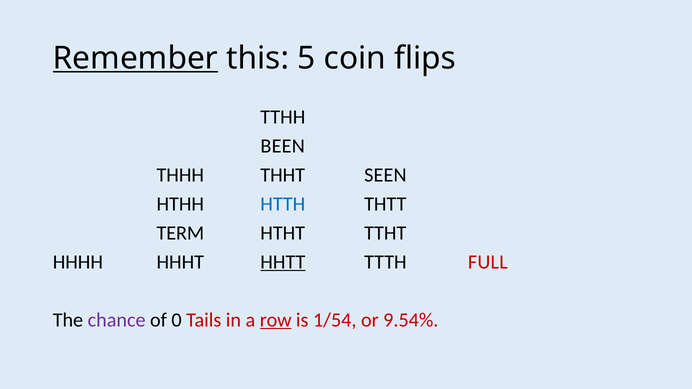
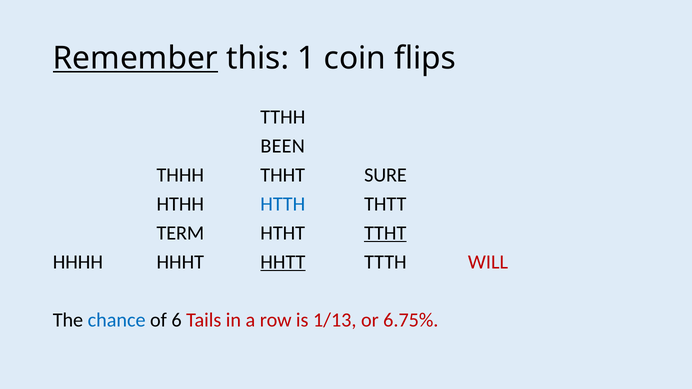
5: 5 -> 1 (306, 58)
SEEN: SEEN -> SURE (385, 175)
TTHT underline: none -> present (385, 233)
FULL: FULL -> WILL (488, 262)
chance colour: purple -> blue (117, 320)
0: 0 -> 6 (177, 320)
row underline: present -> none (276, 320)
1/54: 1/54 -> 1/13 (335, 320)
9.54%: 9.54% -> 6.75% (411, 320)
